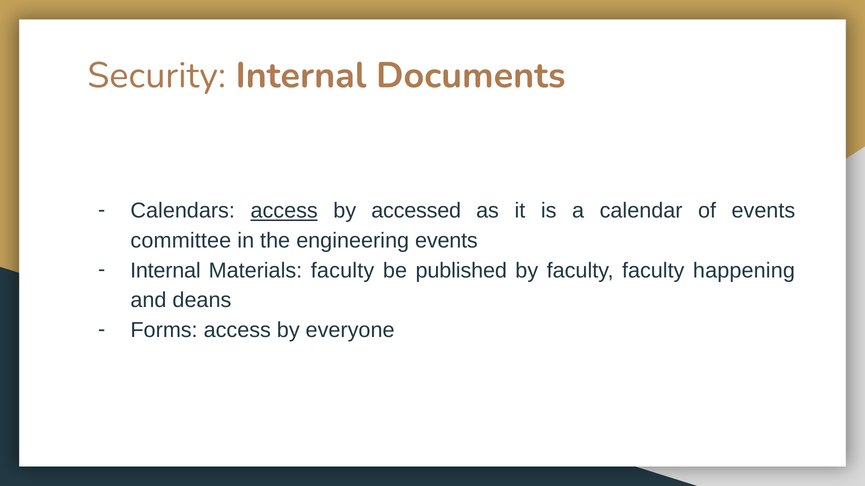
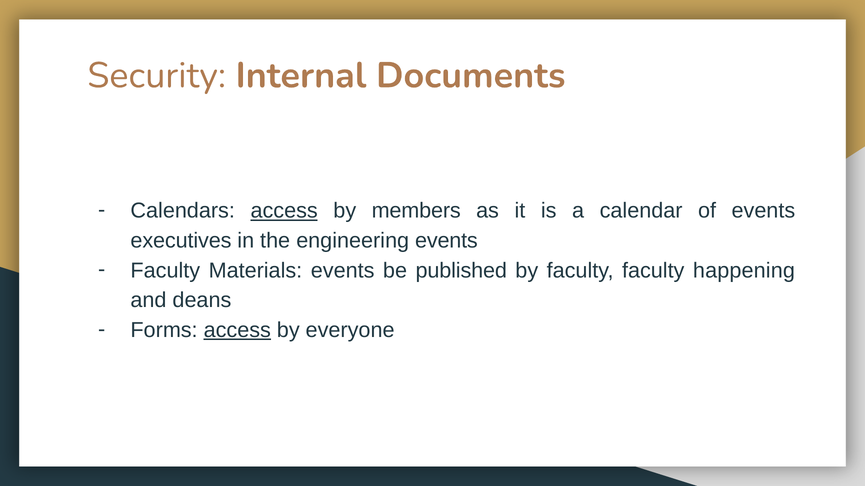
accessed: accessed -> members (416, 211)
committee: committee -> executives (181, 241)
Internal: Internal -> Faculty (165, 271)
Materials faculty: faculty -> events (343, 271)
access underline: none -> present (237, 330)
